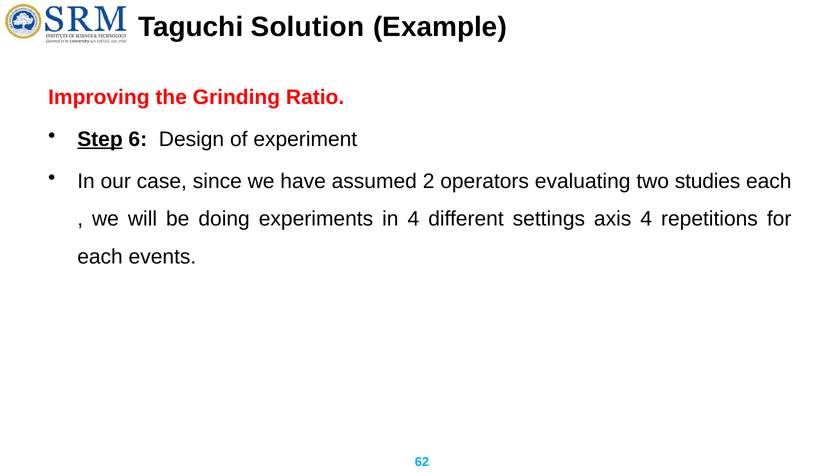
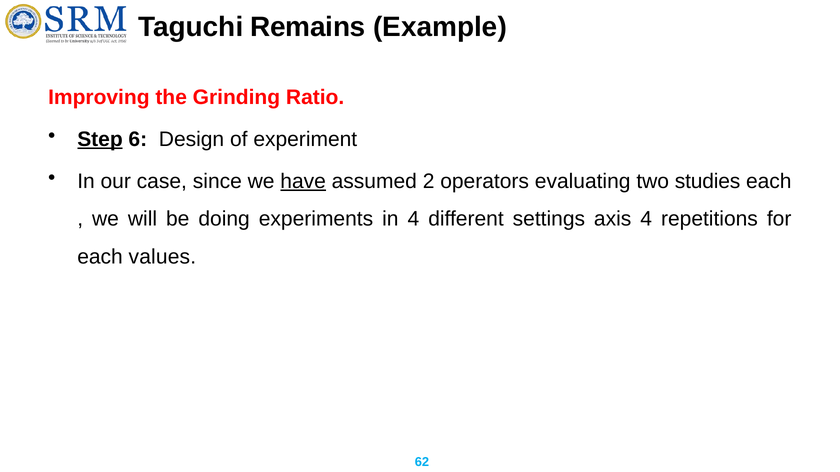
Solution: Solution -> Remains (308, 27)
have underline: none -> present (303, 181)
events: events -> values (162, 257)
